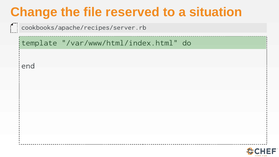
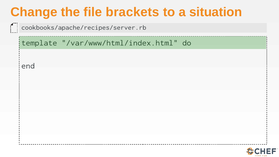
reserved: reserved -> brackets (132, 12)
